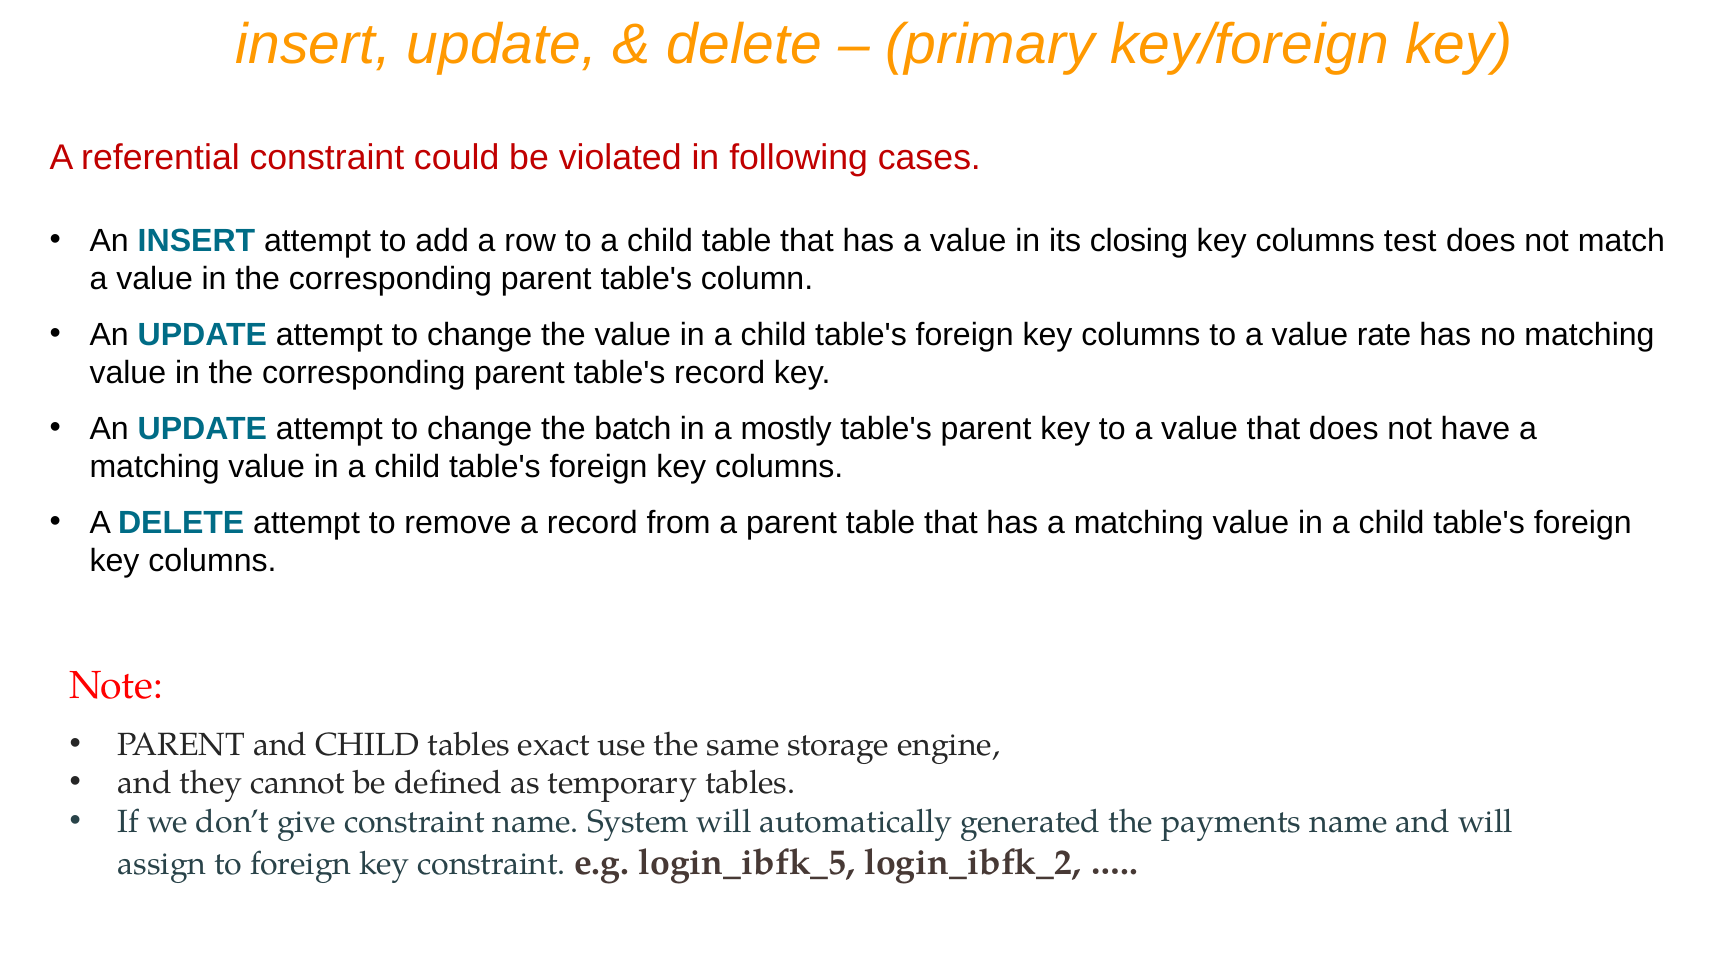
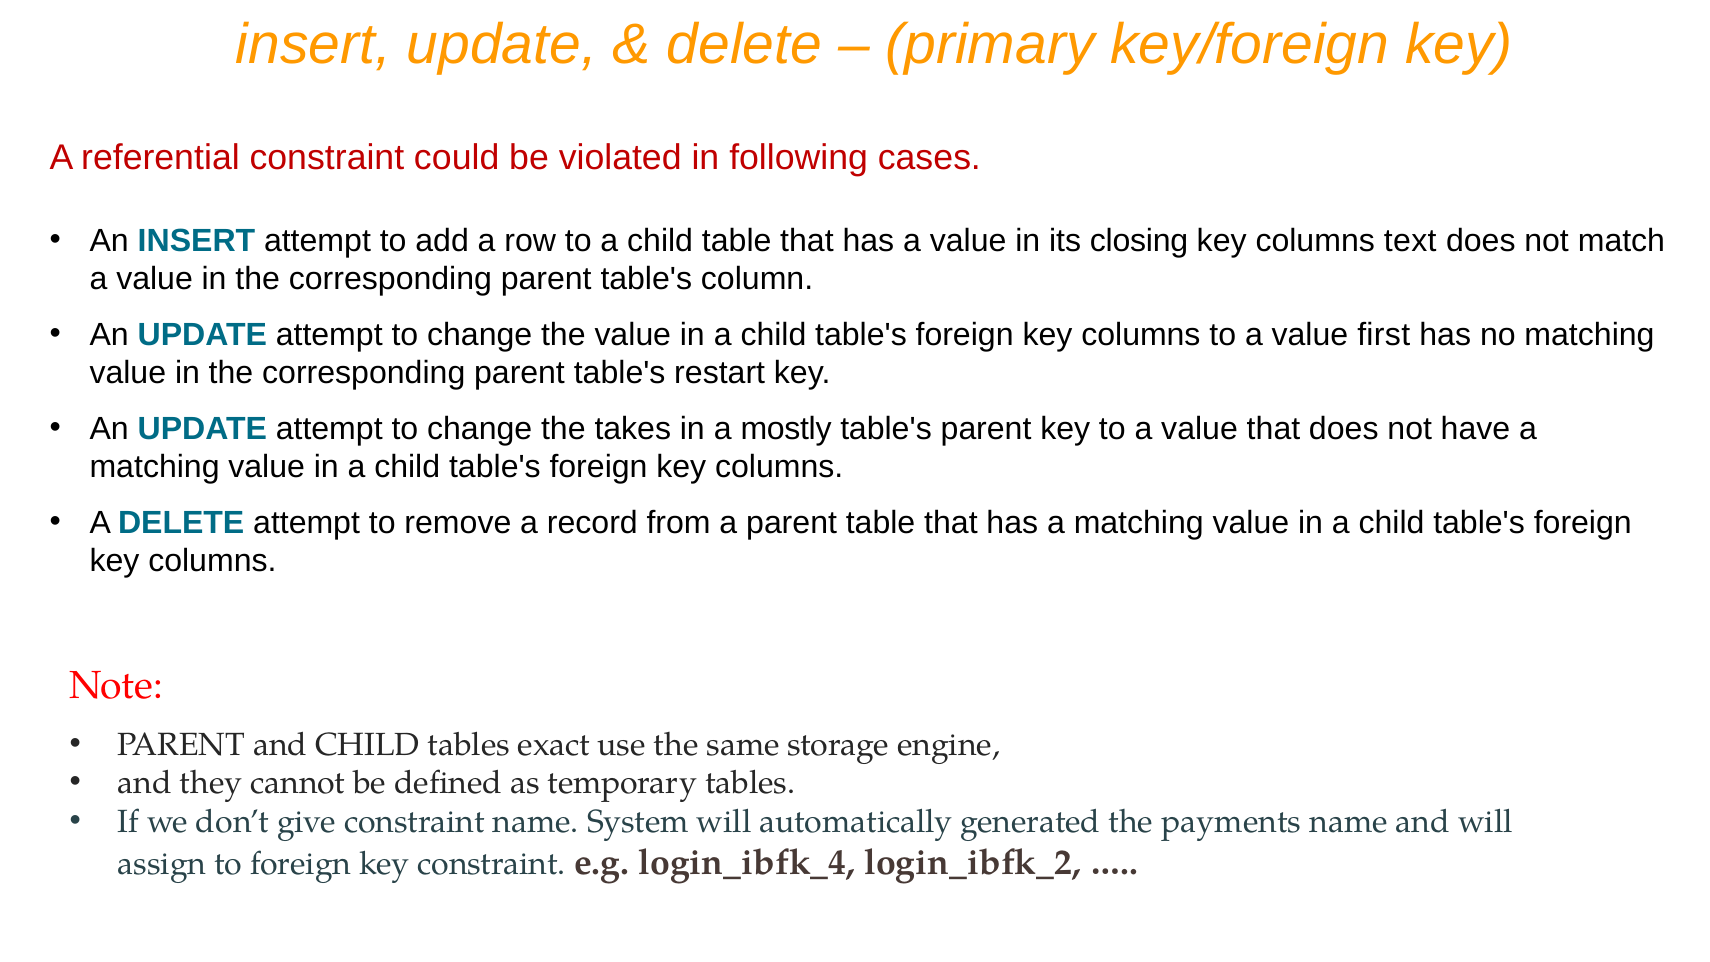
test: test -> text (1410, 241)
rate: rate -> first (1384, 335)
table's record: record -> restart (720, 373)
batch: batch -> takes (633, 429)
login_ibfk_5: login_ibfk_5 -> login_ibfk_4 (747, 862)
